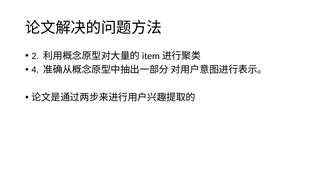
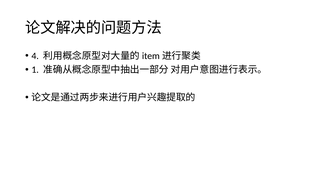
2: 2 -> 4 (35, 56)
4: 4 -> 1 (35, 70)
